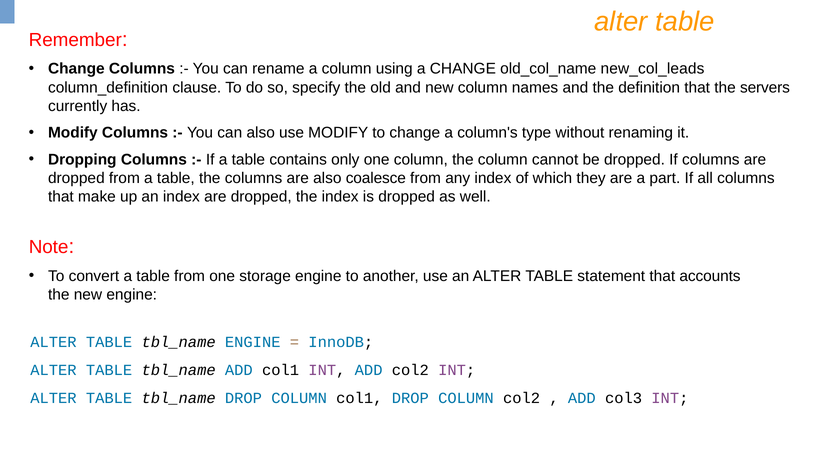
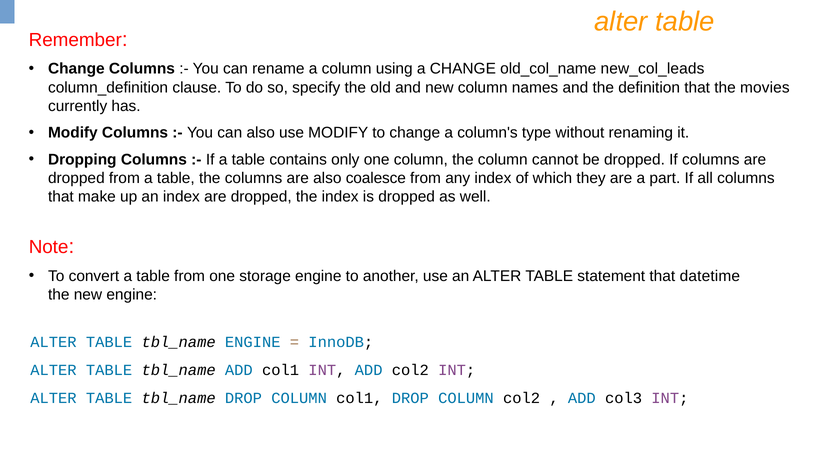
servers: servers -> movies (765, 87)
accounts: accounts -> datetime (710, 276)
